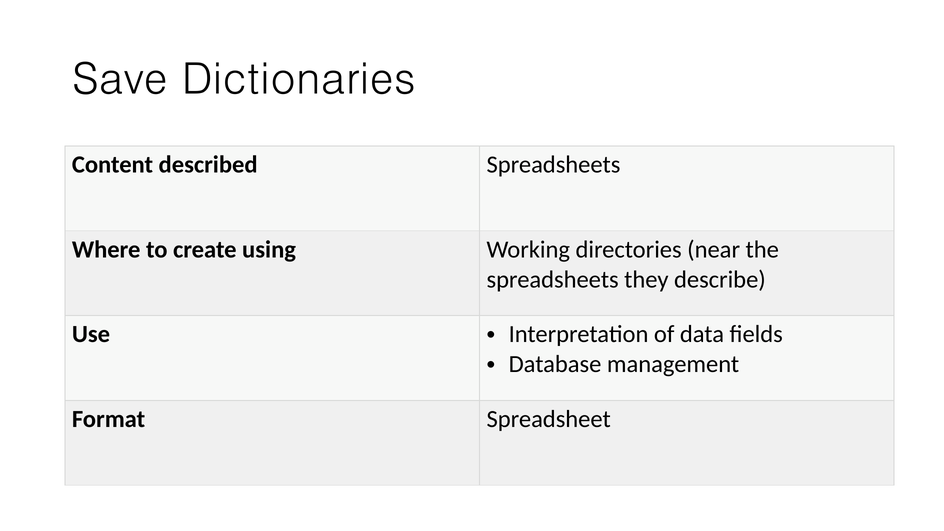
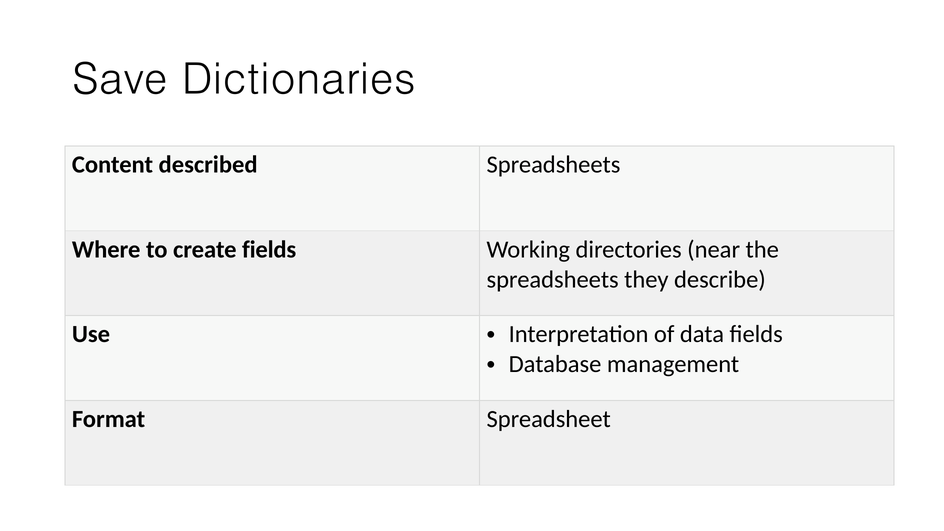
create using: using -> fields (269, 250)
